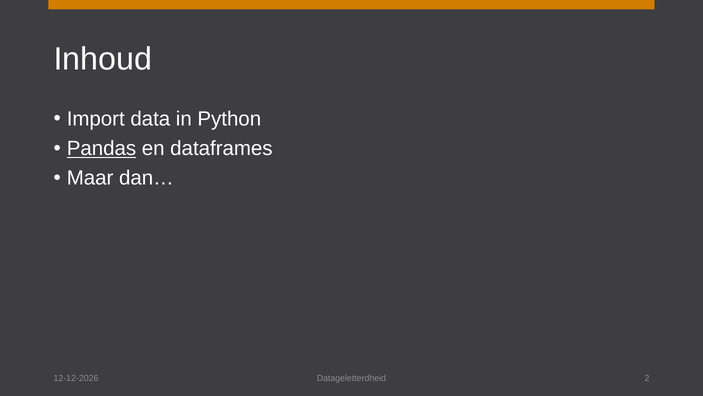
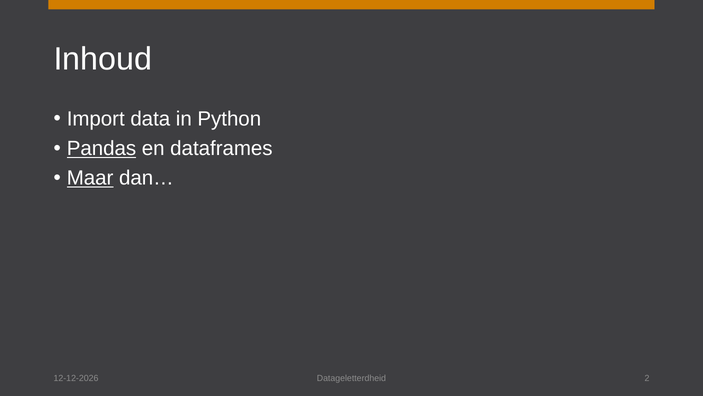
Maar underline: none -> present (90, 178)
